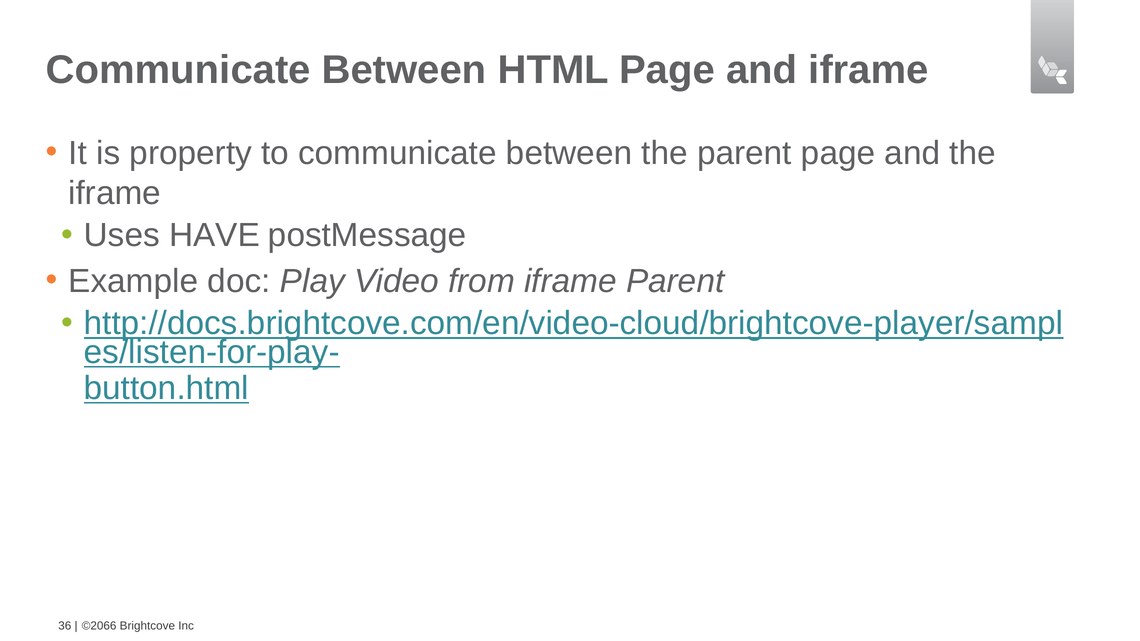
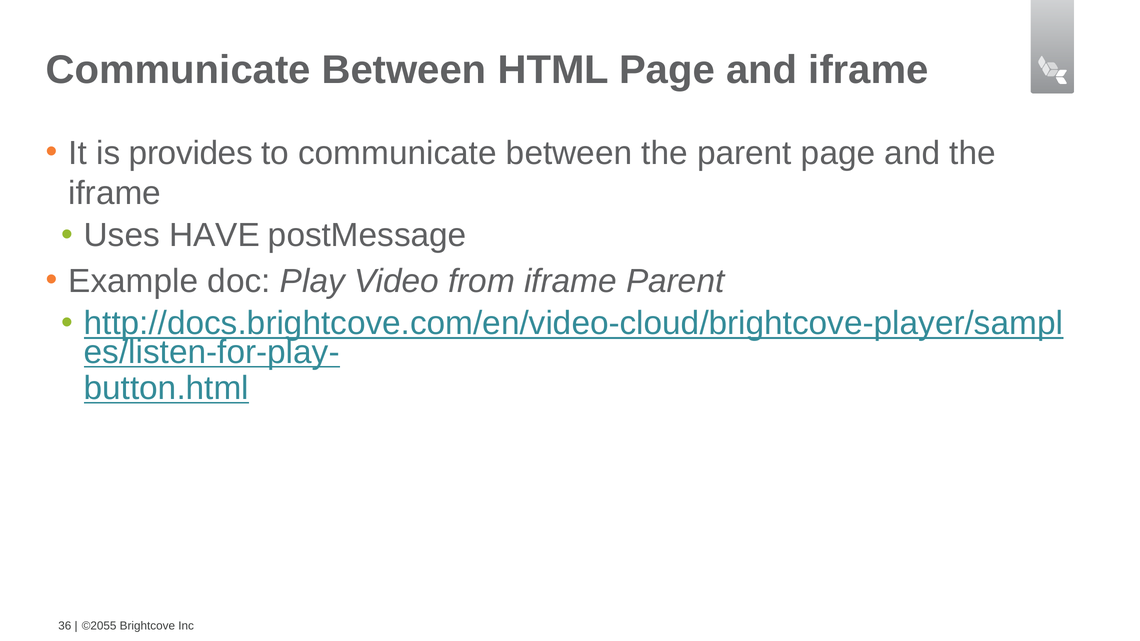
property: property -> provides (191, 153)
©2066: ©2066 -> ©2055 (99, 626)
